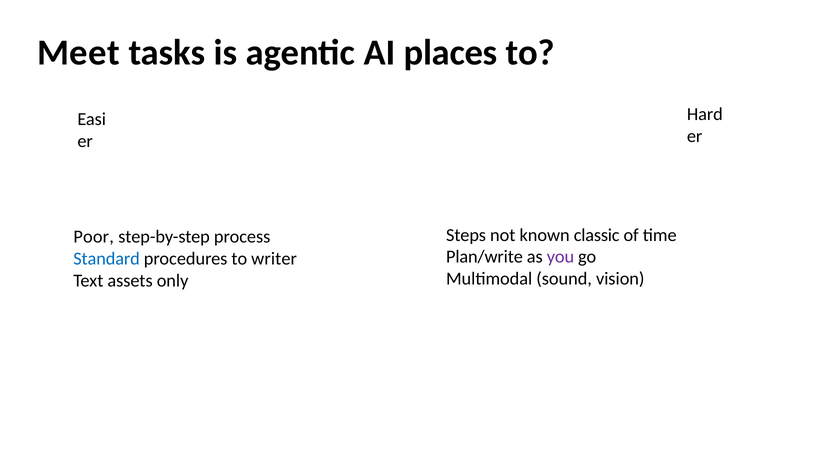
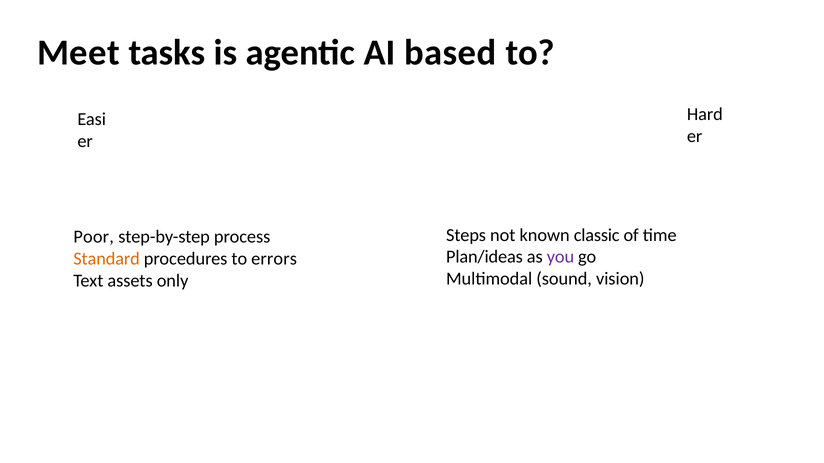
places: places -> based (450, 53)
Plan/write: Plan/write -> Plan/ideas (484, 257)
Standard colour: blue -> orange (107, 259)
writer: writer -> errors (274, 259)
